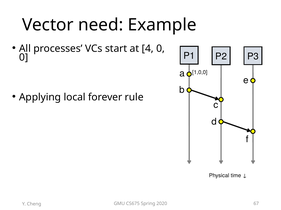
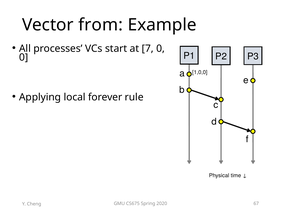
need: need -> from (101, 25)
4: 4 -> 7 (148, 49)
